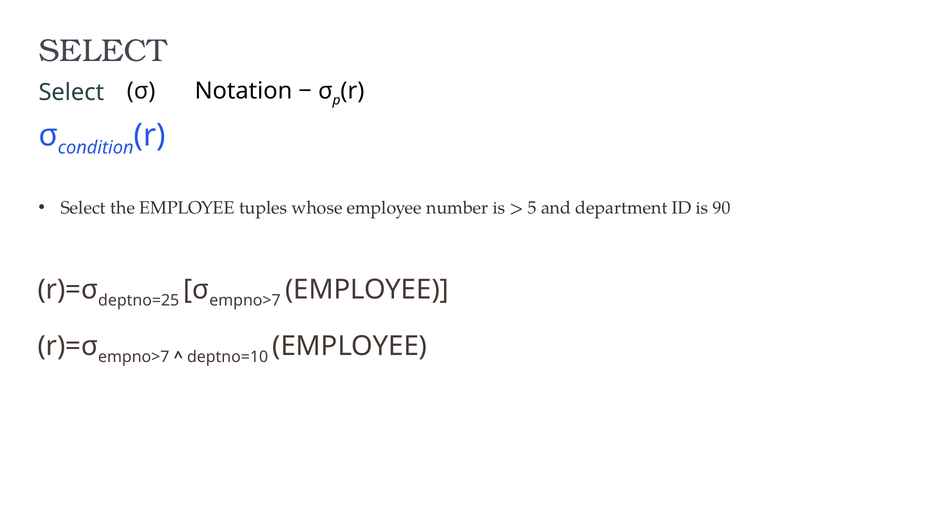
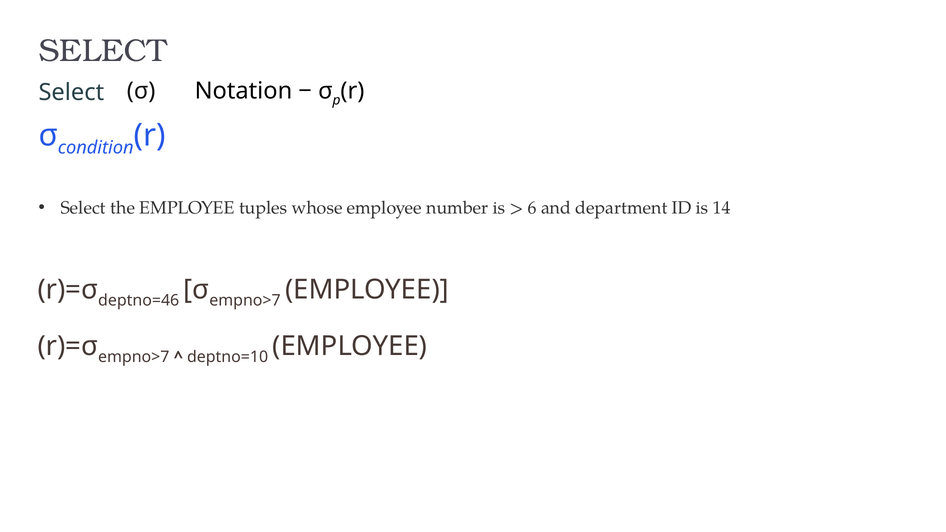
5: 5 -> 6 (532, 208)
90: 90 -> 14 (722, 208)
deptno=25: deptno=25 -> deptno=46 (139, 301)
